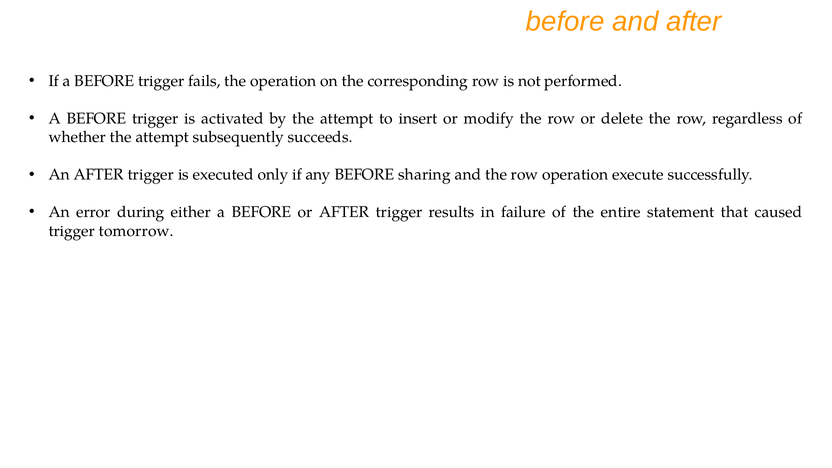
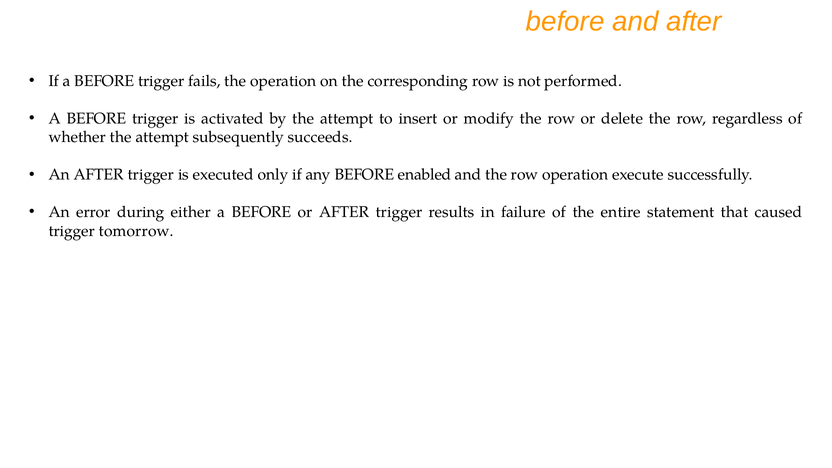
sharing: sharing -> enabled (425, 175)
